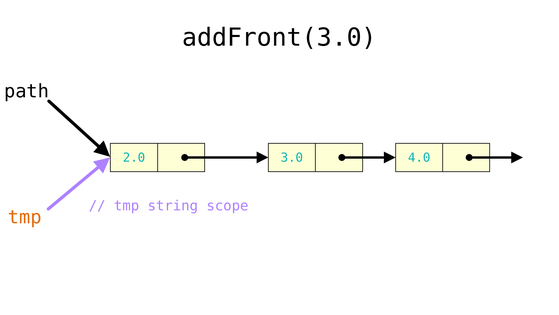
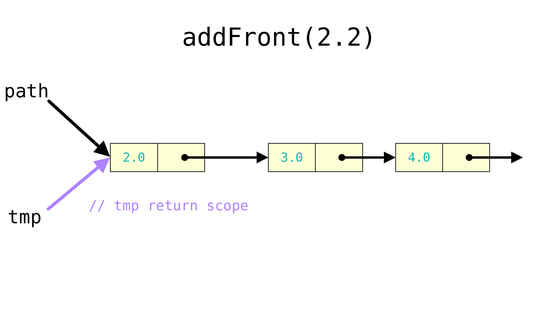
addFront(3.0: addFront(3.0 -> addFront(2.2 (279, 38)
string: string -> return (173, 205)
tmp colour: orange -> black (25, 217)
